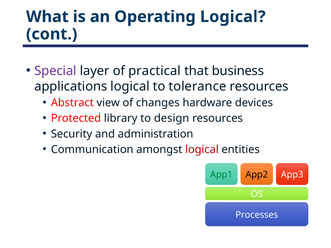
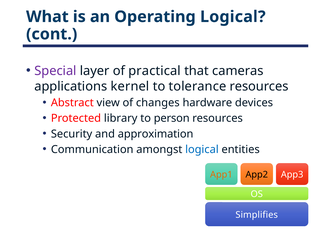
business: business -> cameras (238, 71)
applications logical: logical -> kernel (130, 86)
design: design -> person (172, 118)
administration: administration -> approximation (156, 134)
logical colour: red -> blue (202, 150)
App1 colour: green -> orange (221, 175)
Processes: Processes -> Simplifies (257, 215)
